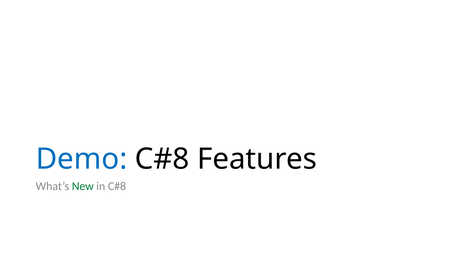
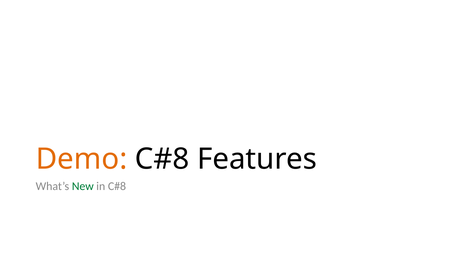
Demo colour: blue -> orange (81, 159)
